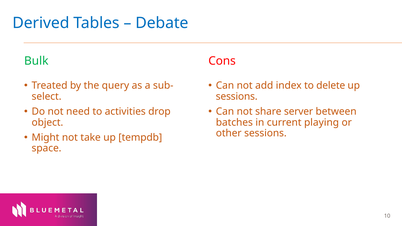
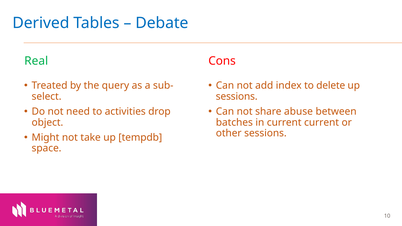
Bulk: Bulk -> Real (36, 61)
server: server -> abuse (298, 112)
current playing: playing -> current (322, 122)
